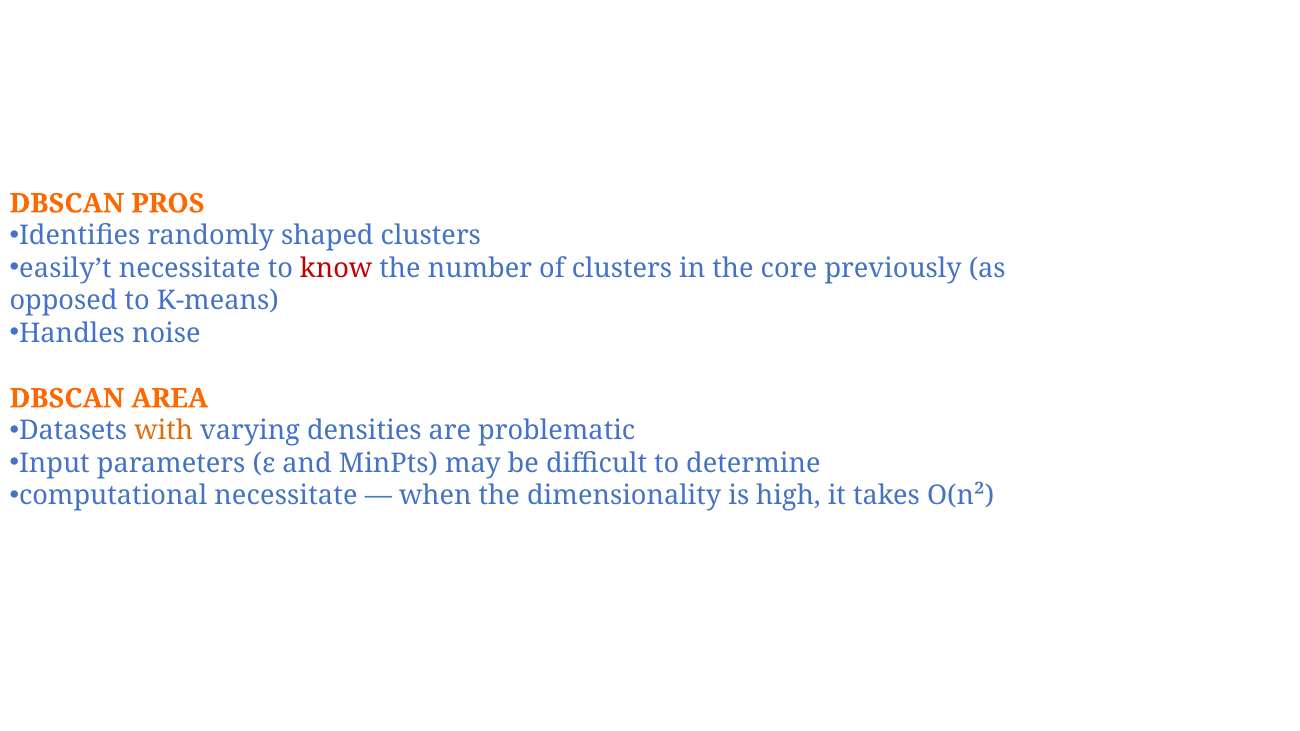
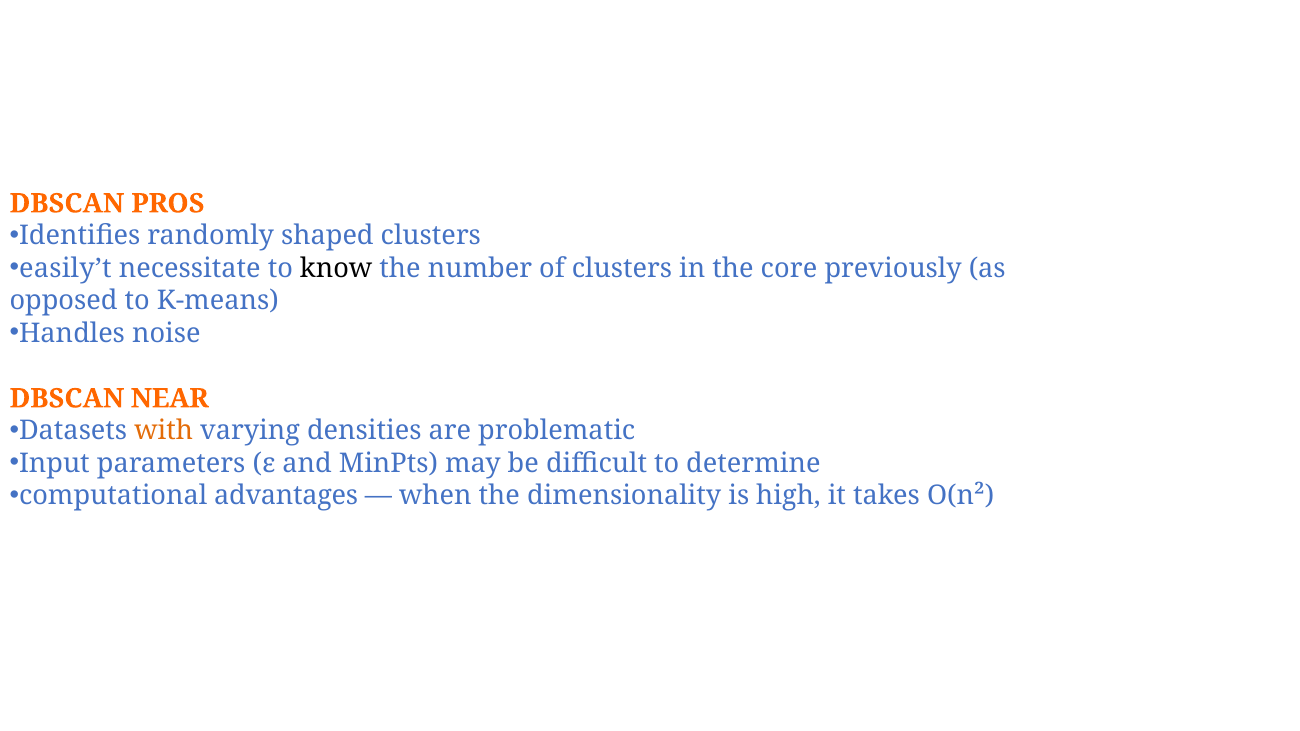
know colour: red -> black (336, 269)
AREA: AREA -> NEAR (170, 399)
computational necessitate: necessitate -> advantages (286, 496)
